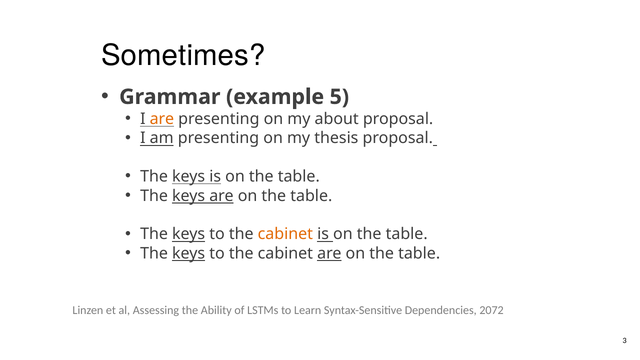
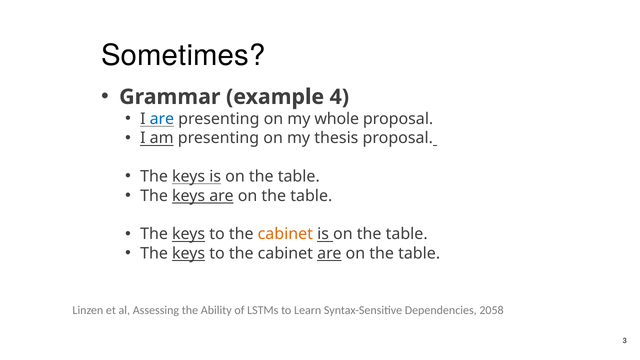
5: 5 -> 4 (339, 97)
are colour: orange -> blue (162, 119)
about: about -> whole (337, 119)
2072: 2072 -> 2058 (492, 310)
